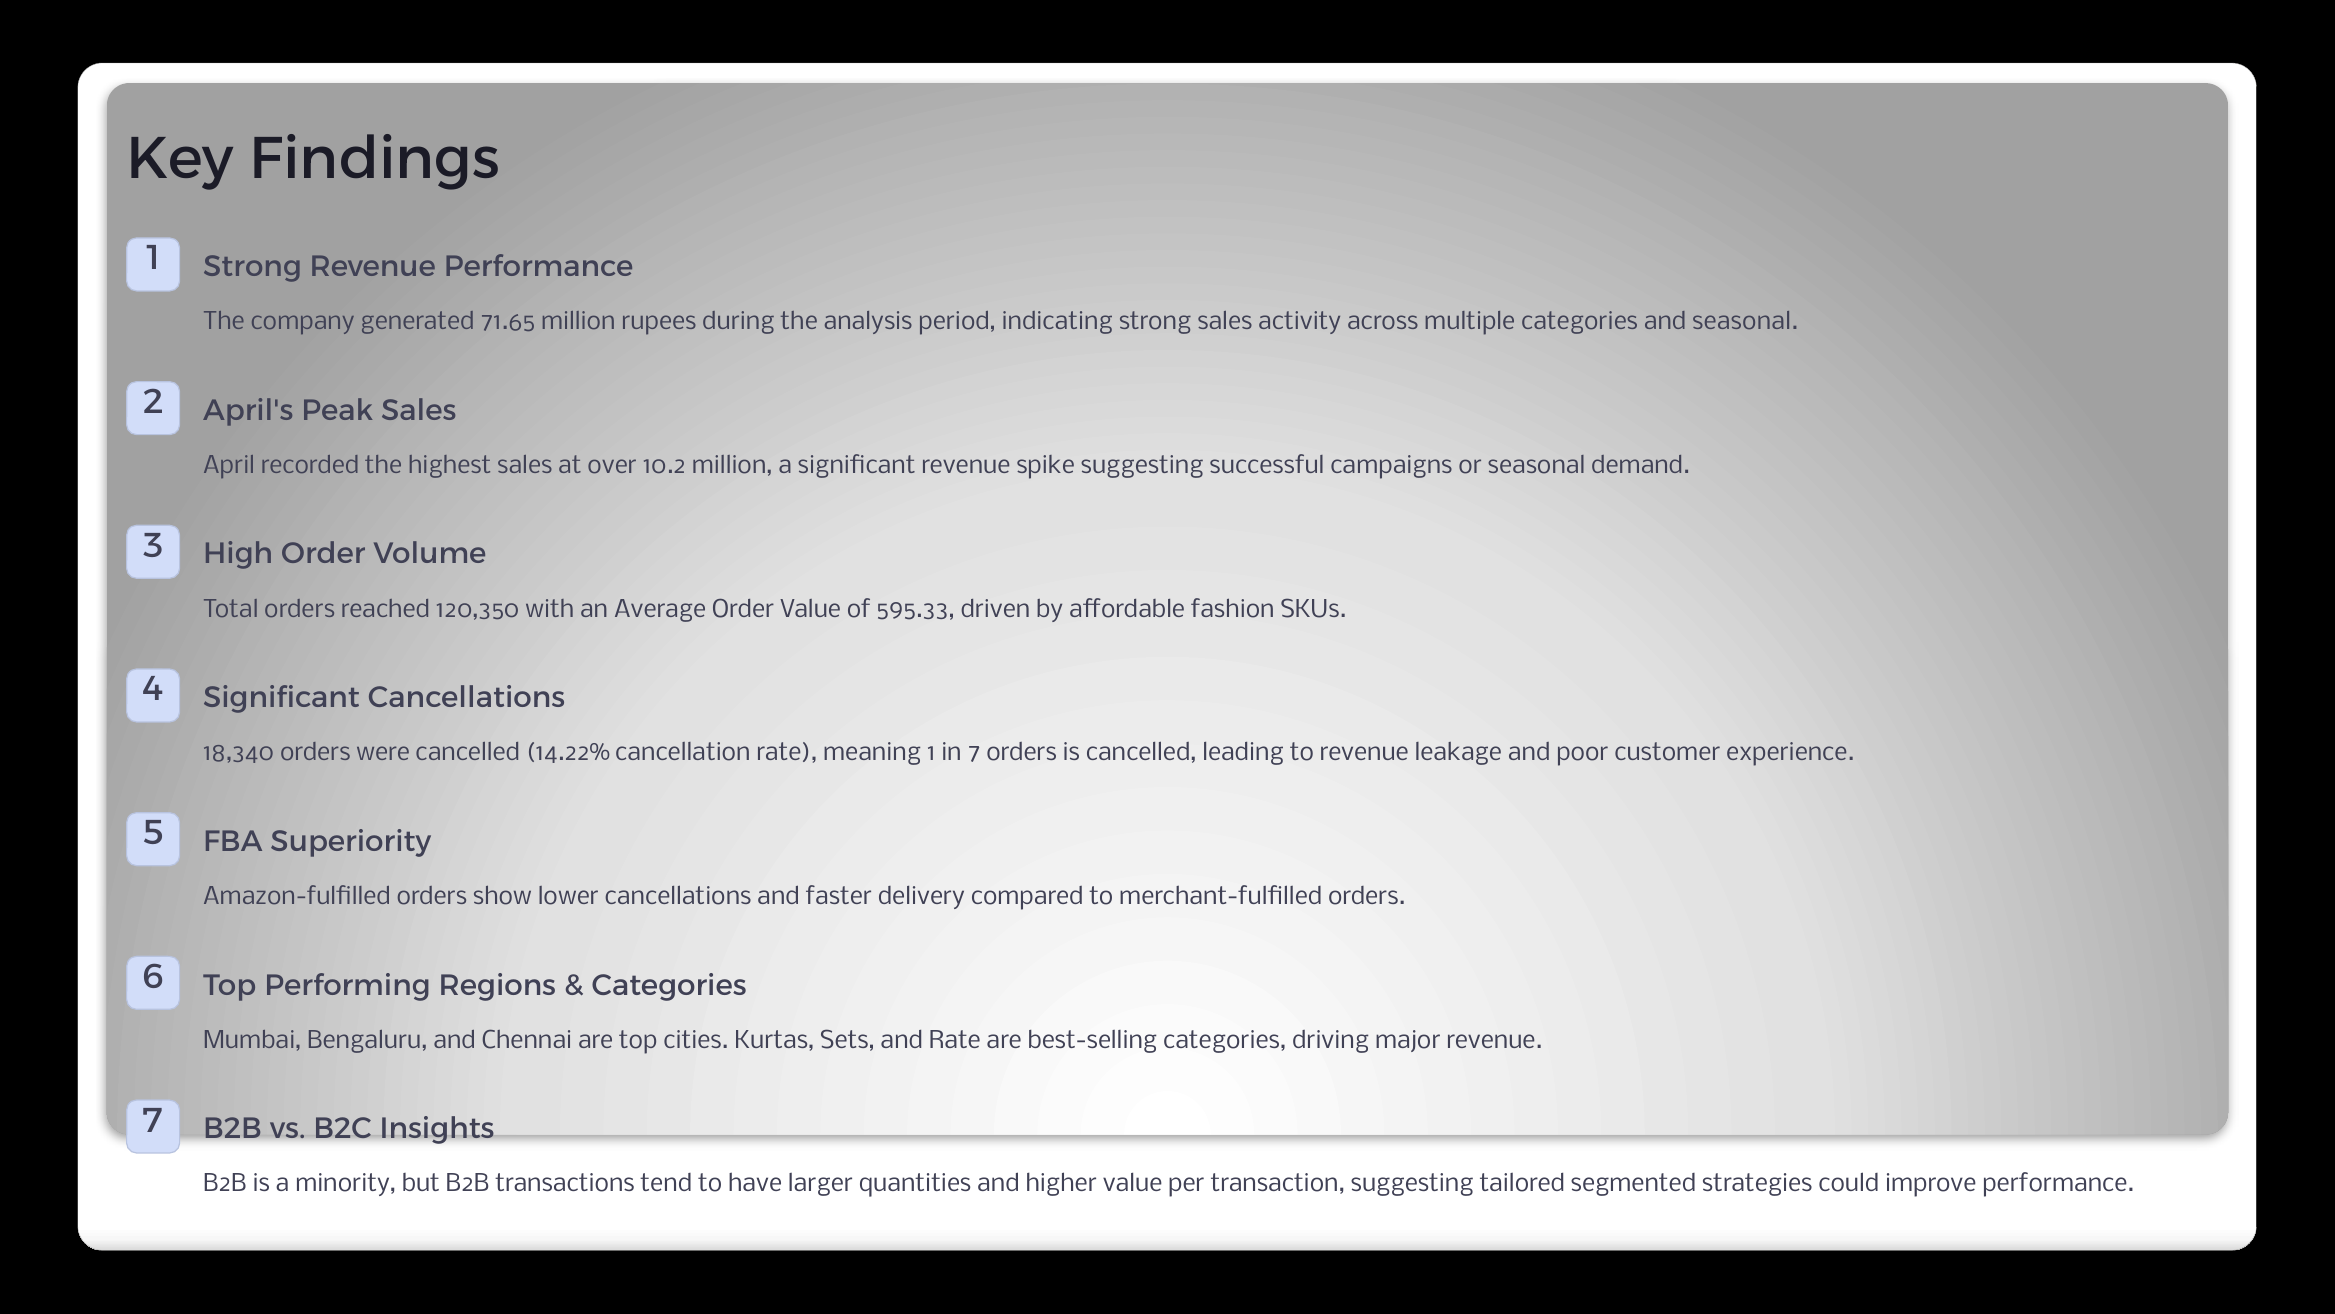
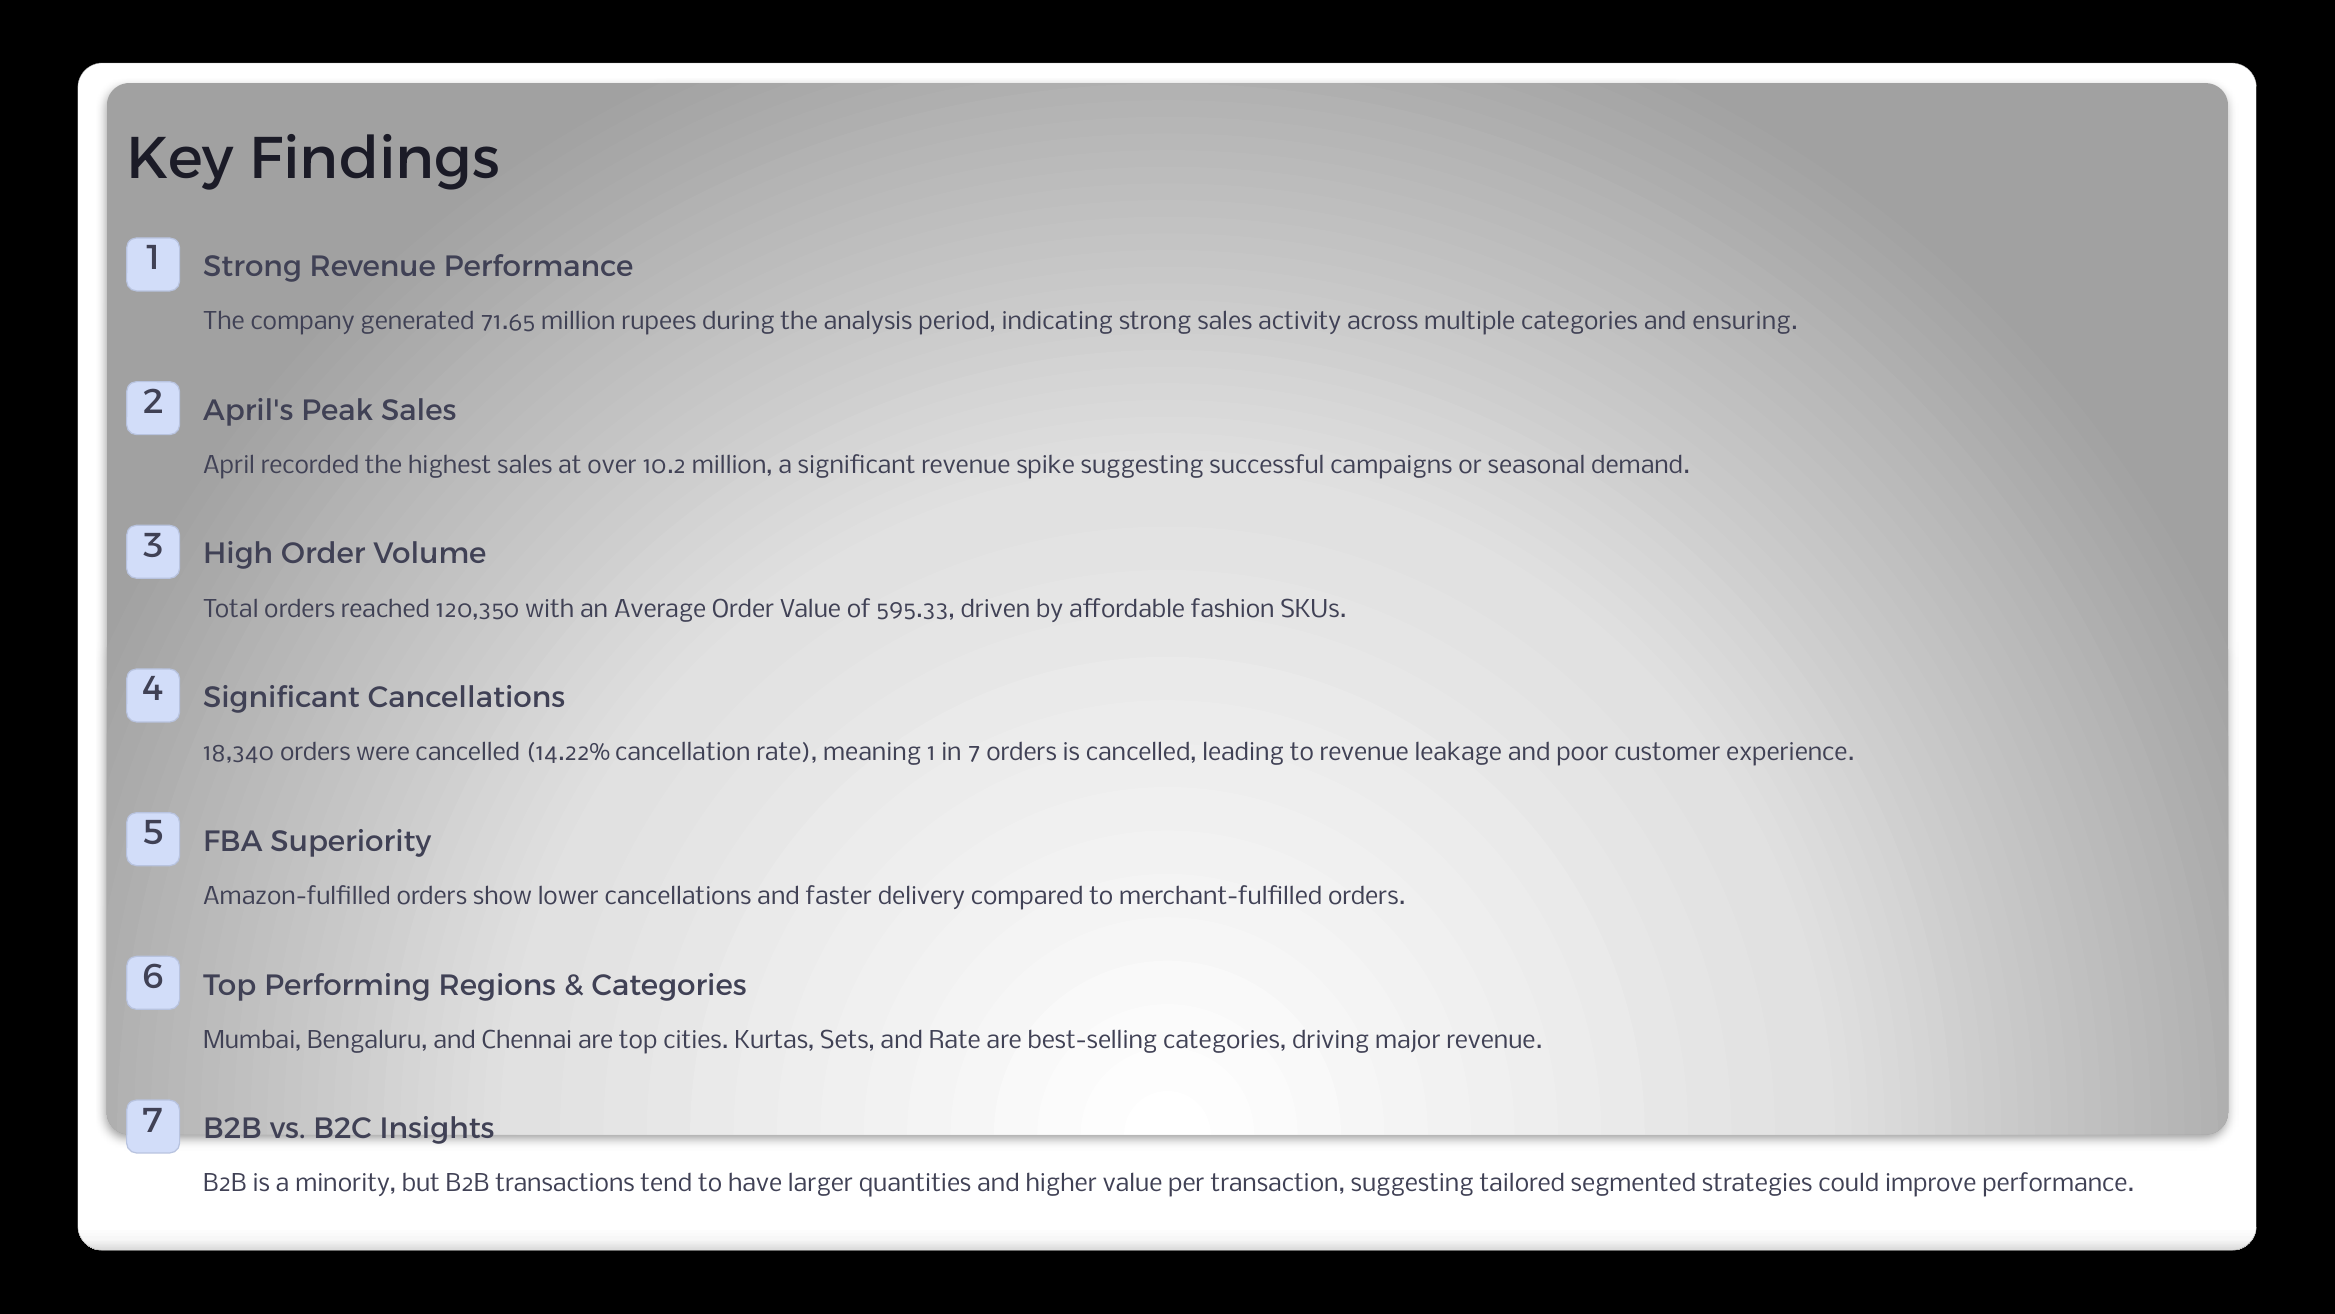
and seasonal: seasonal -> ensuring (1745, 322)
